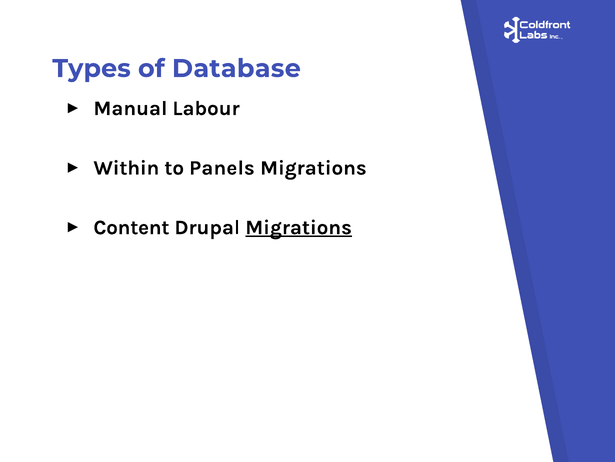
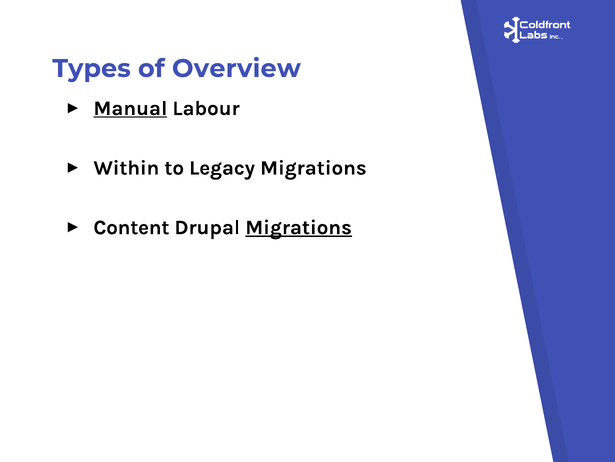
Database: Database -> Overview (236, 68)
Manual underline: none -> present (130, 108)
Panels: Panels -> Legacy (222, 168)
